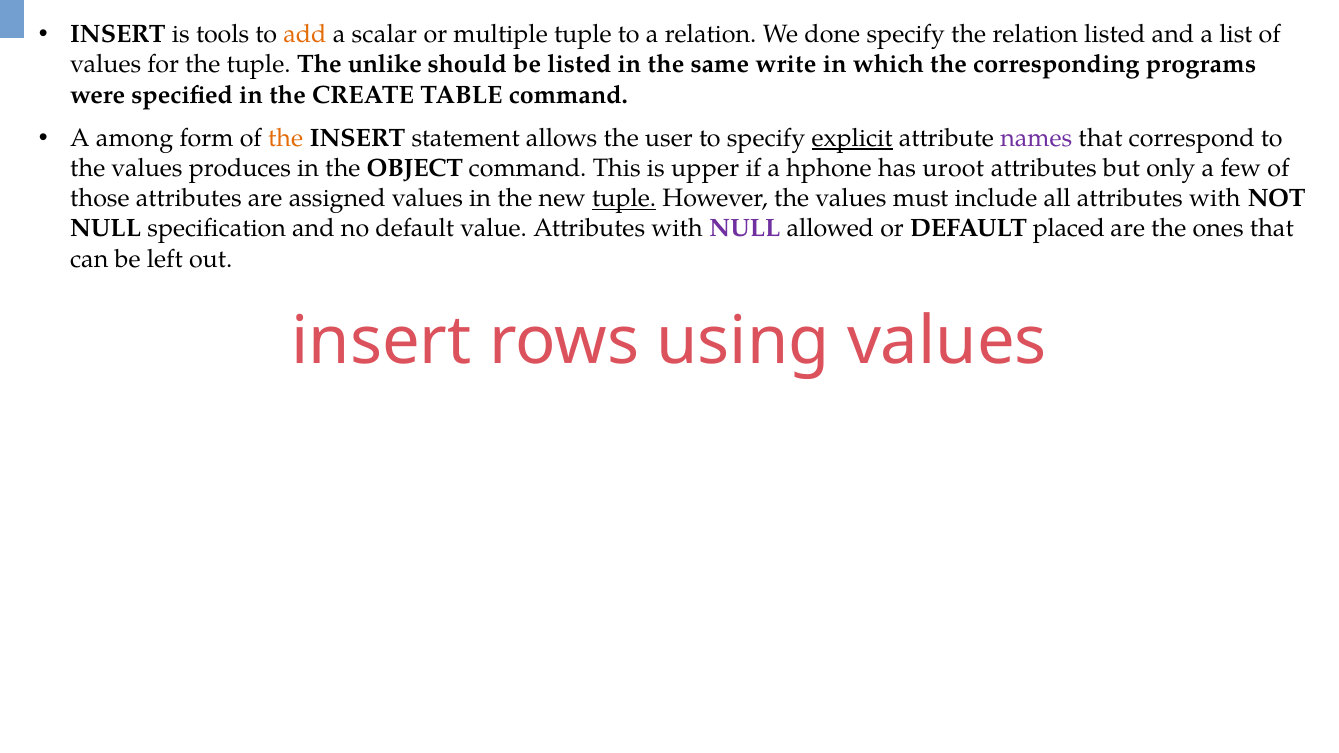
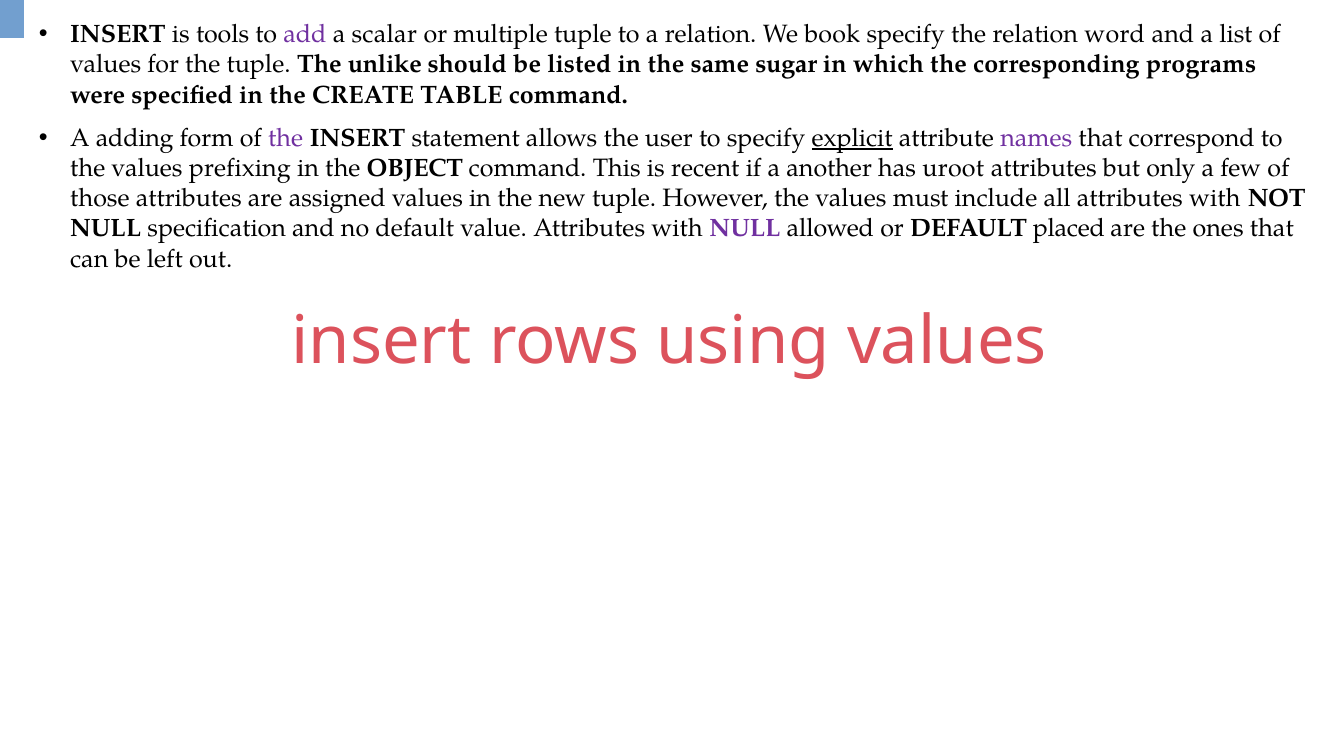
add colour: orange -> purple (305, 35)
done: done -> book (832, 35)
relation listed: listed -> word (1115, 35)
write: write -> sugar (786, 65)
among: among -> adding (135, 138)
the colour: orange -> purple (286, 138)
produces: produces -> prefixing (240, 168)
upper: upper -> recent (705, 168)
hphone: hphone -> another (829, 168)
tuple underline: present -> none (624, 199)
